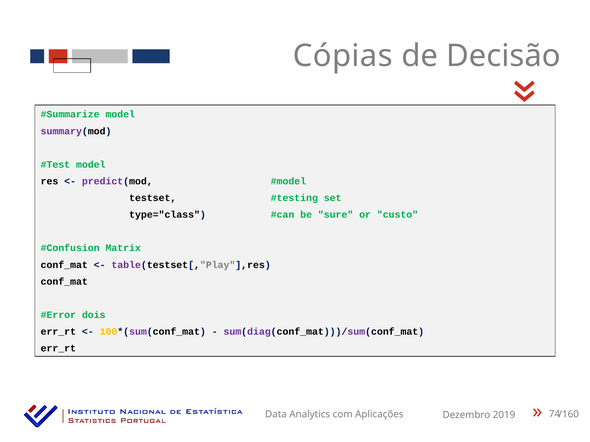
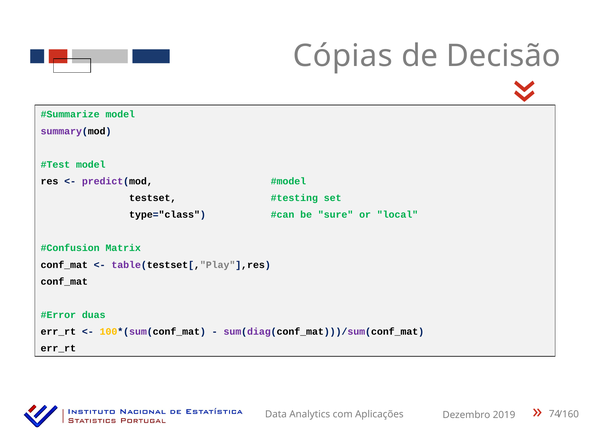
custo: custo -> local (398, 215)
dois: dois -> duas (94, 315)
